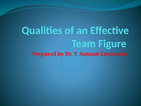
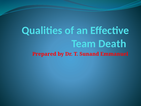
Figure: Figure -> Death (112, 44)
